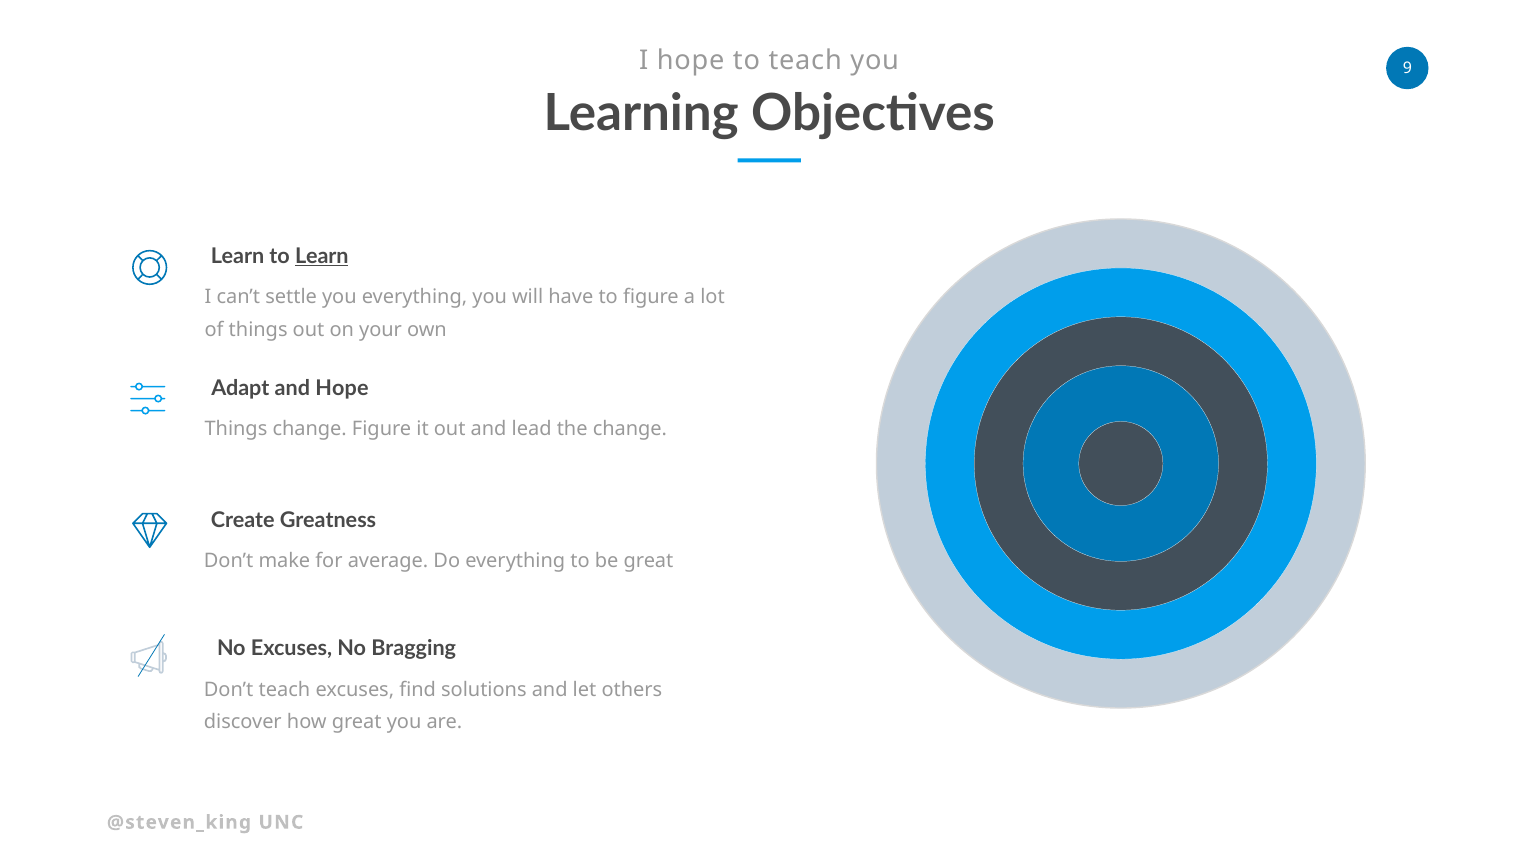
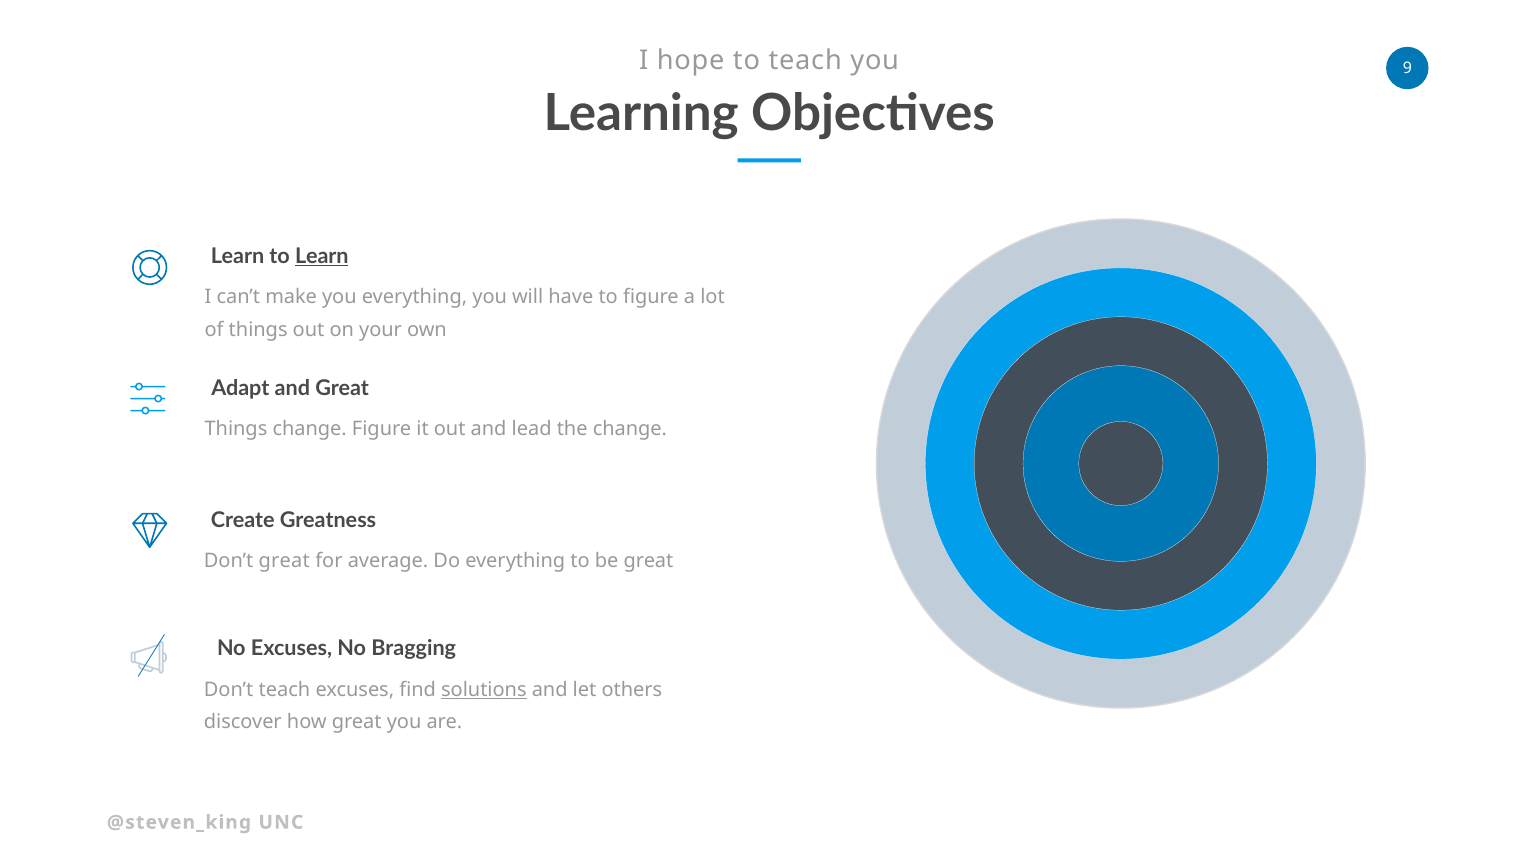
settle: settle -> make (291, 297)
and Hope: Hope -> Great (342, 388)
Don’t make: make -> great (284, 561)
solutions underline: none -> present (484, 690)
